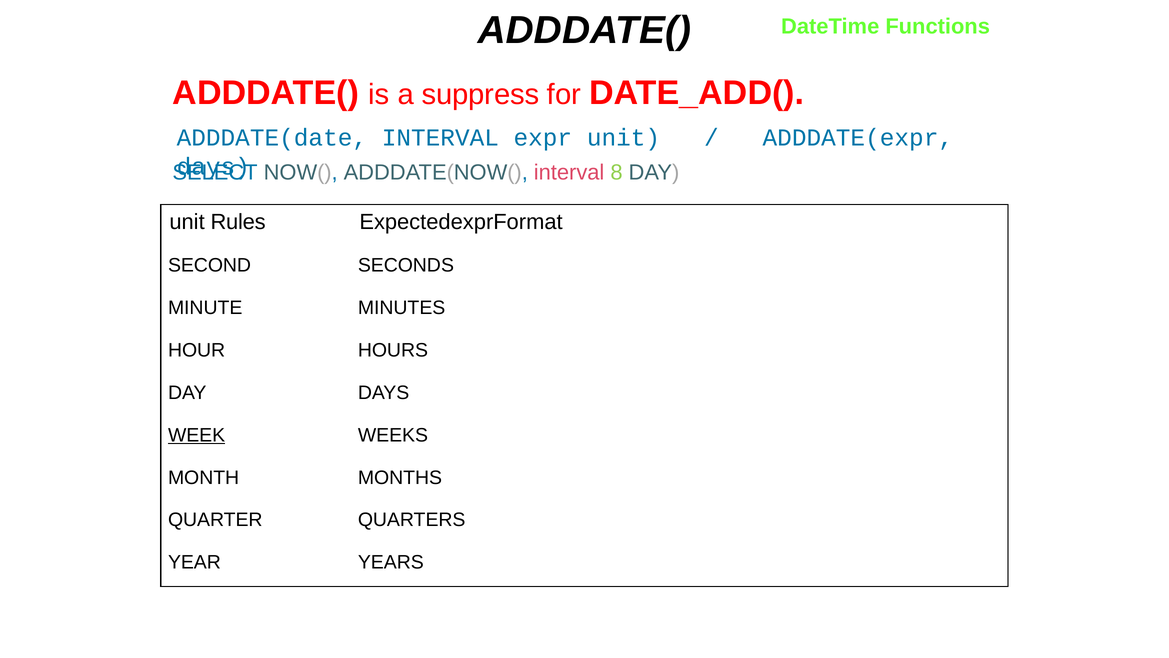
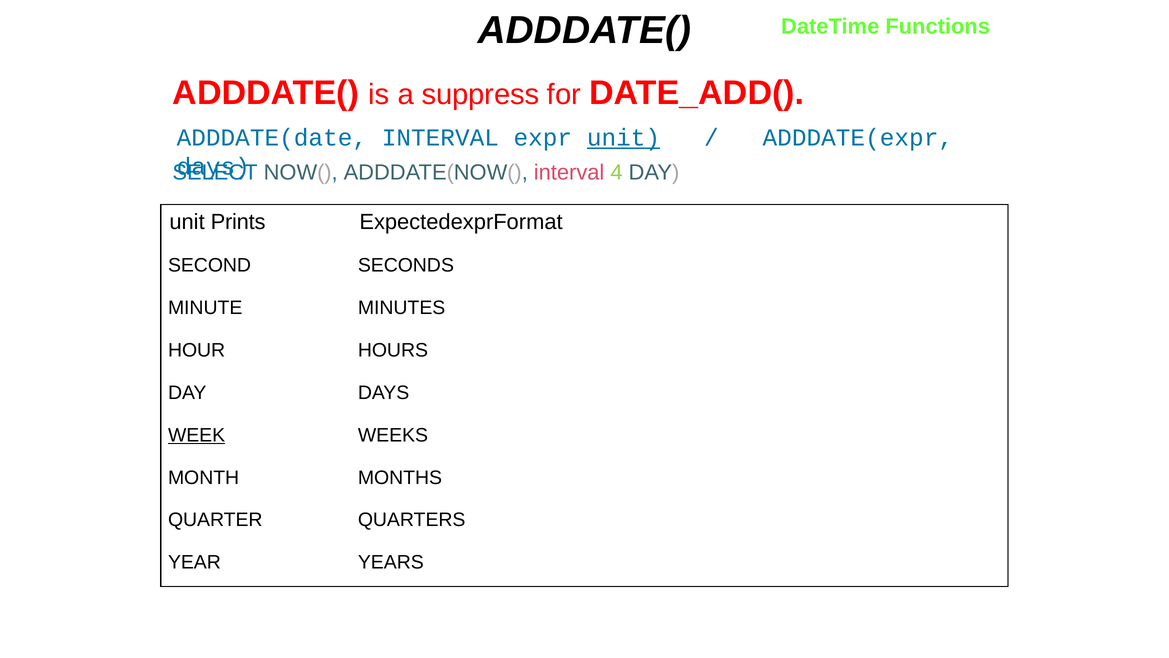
unit underline: none -> present (623, 138)
8: 8 -> 4 (617, 172)
Rules: Rules -> Prints (238, 222)
